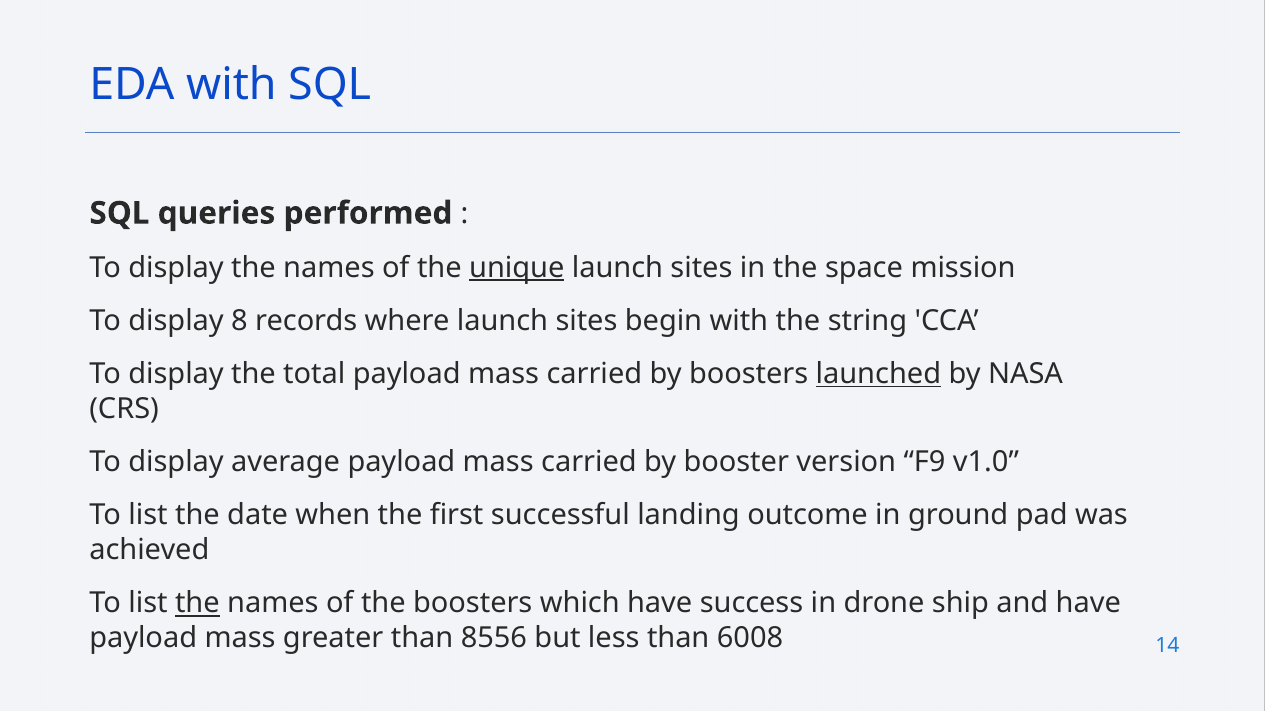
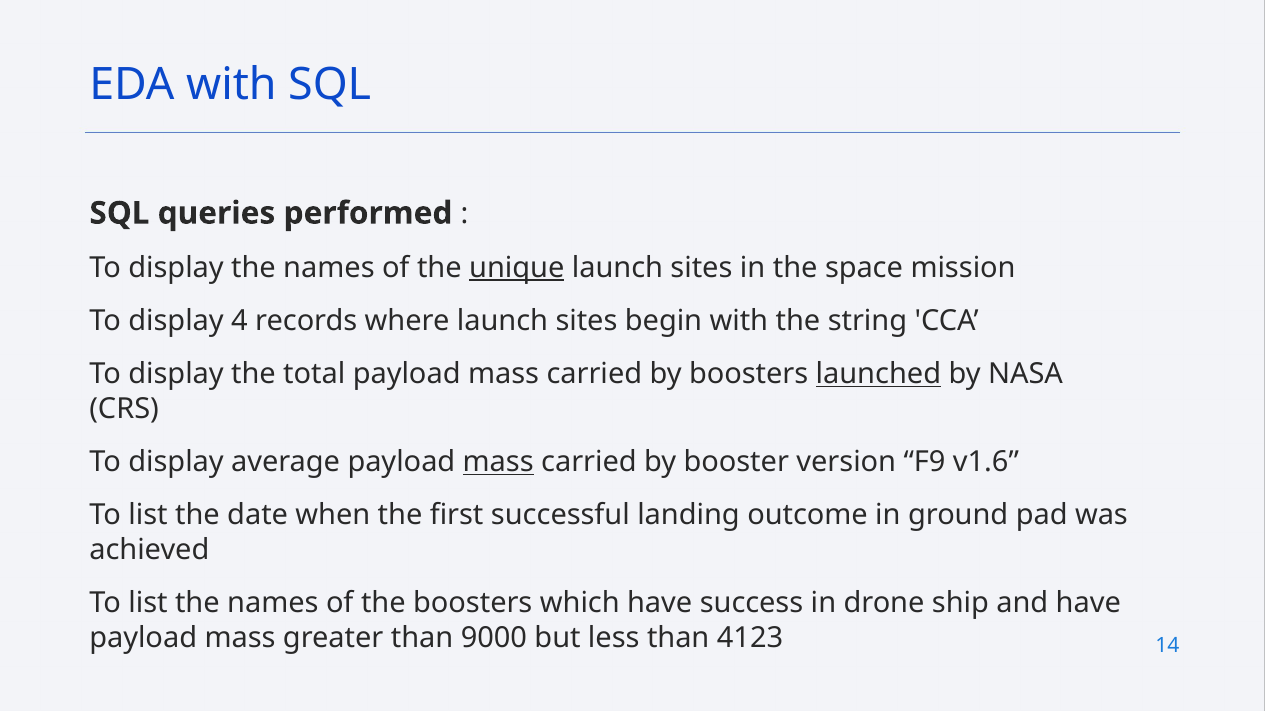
8: 8 -> 4 (239, 321)
mass underline: none -> present (498, 462)
v1.0: v1.0 -> v1.6 (986, 462)
the underline: present -> none (197, 604)
8556: 8556 -> 9000 (494, 638)
6008: 6008 -> 4123 (750, 638)
